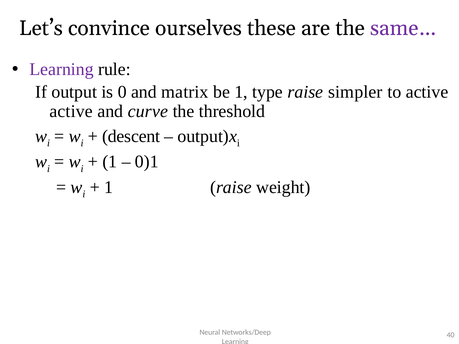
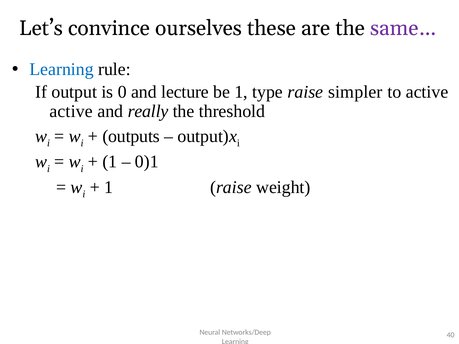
Learning colour: purple -> blue (62, 69)
matrix: matrix -> lecture (185, 92)
curve: curve -> really (148, 111)
descent: descent -> outputs (131, 136)
